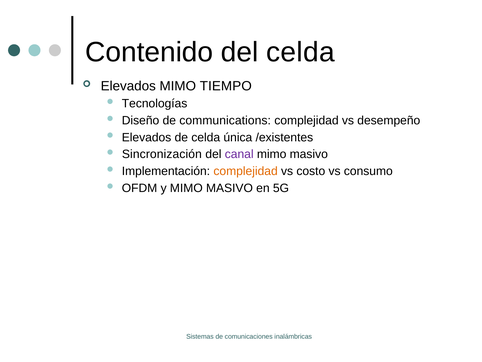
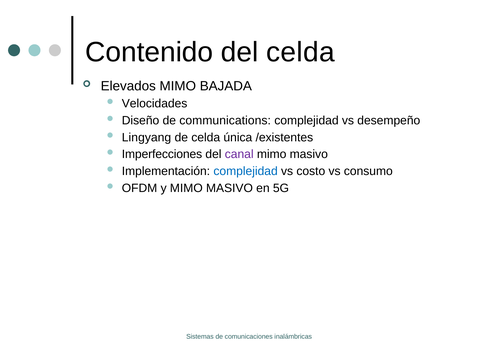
TIEMPO: TIEMPO -> BAJADA (226, 86)
Tecnologías: Tecnologías -> Velocidades (155, 103)
Elevados: Elevados -> Lingyang (147, 137)
Sincronización: Sincronización -> Imperfecciones (162, 154)
complejidad colour: orange -> blue (246, 171)
